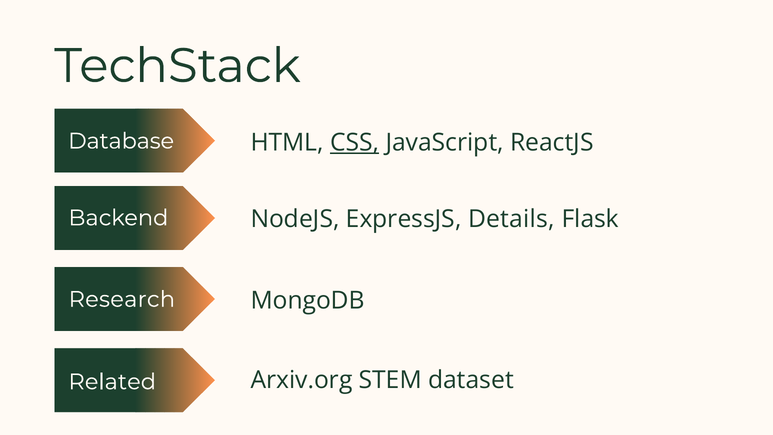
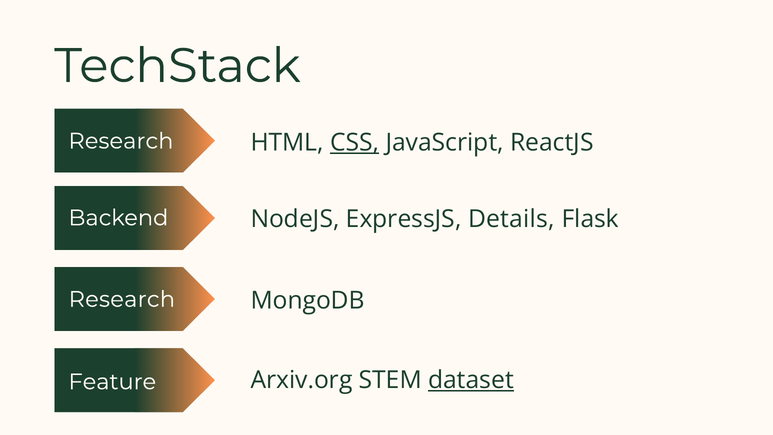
Database: Database -> Research (121, 141)
dataset underline: none -> present (471, 380)
Related: Related -> Feature (112, 382)
